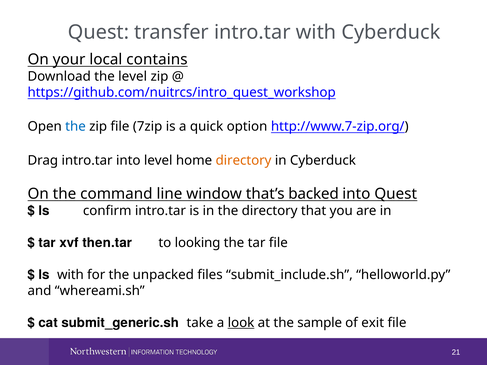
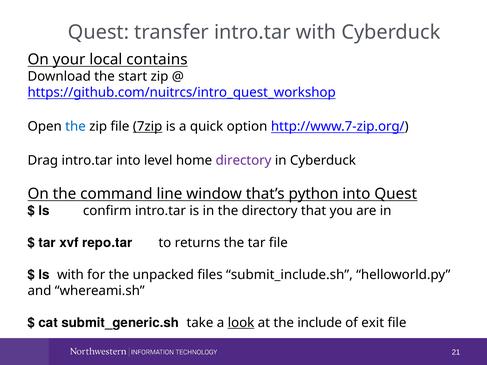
the level: level -> start (133, 77)
7zip underline: none -> present (148, 127)
directory colour: orange -> purple (244, 161)
backed: backed -> python (314, 194)
then.tar: then.tar -> repo.tar (107, 243)
looking: looking -> returns (198, 243)
sample: sample -> include (320, 323)
